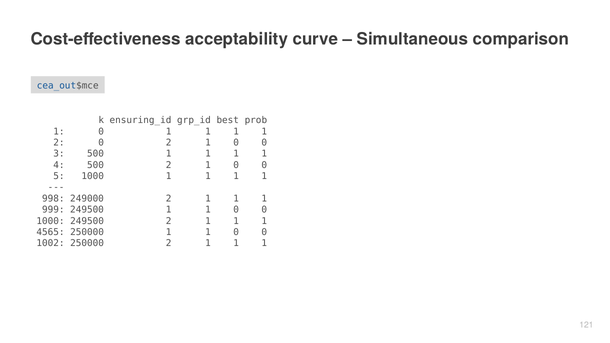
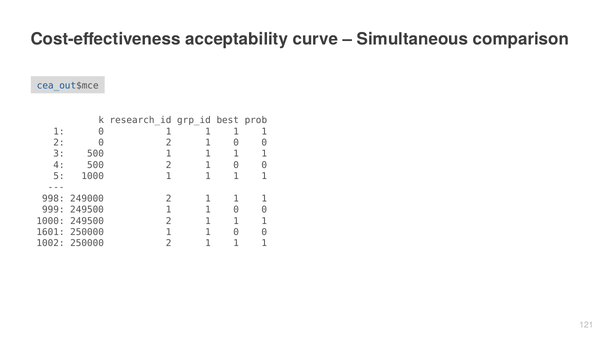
ensuring_id: ensuring_id -> research_id (141, 120)
4565: 4565 -> 1601 (51, 232)
